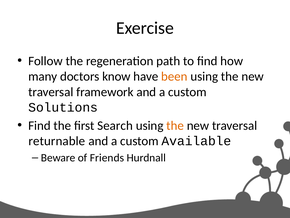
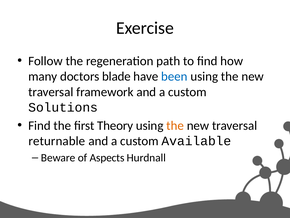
know: know -> blade (116, 76)
been colour: orange -> blue (174, 76)
Search: Search -> Theory (115, 125)
Friends: Friends -> Aspects (107, 157)
